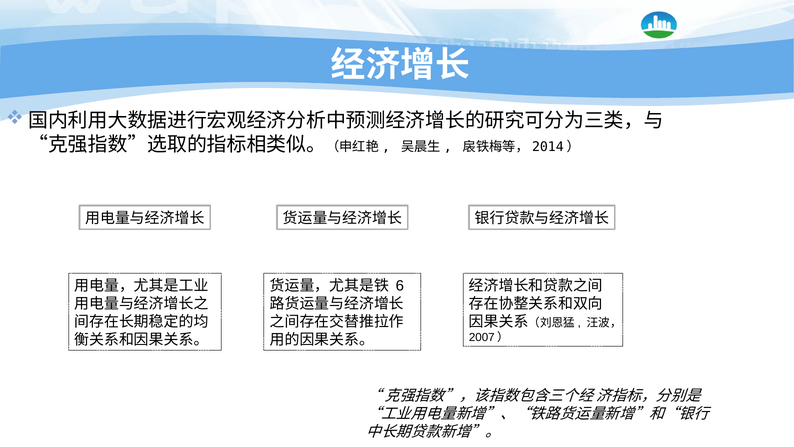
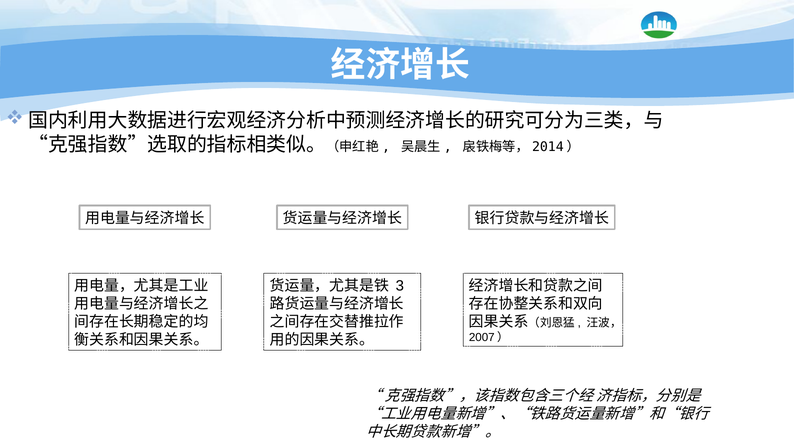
6: 6 -> 3 (400, 286)
